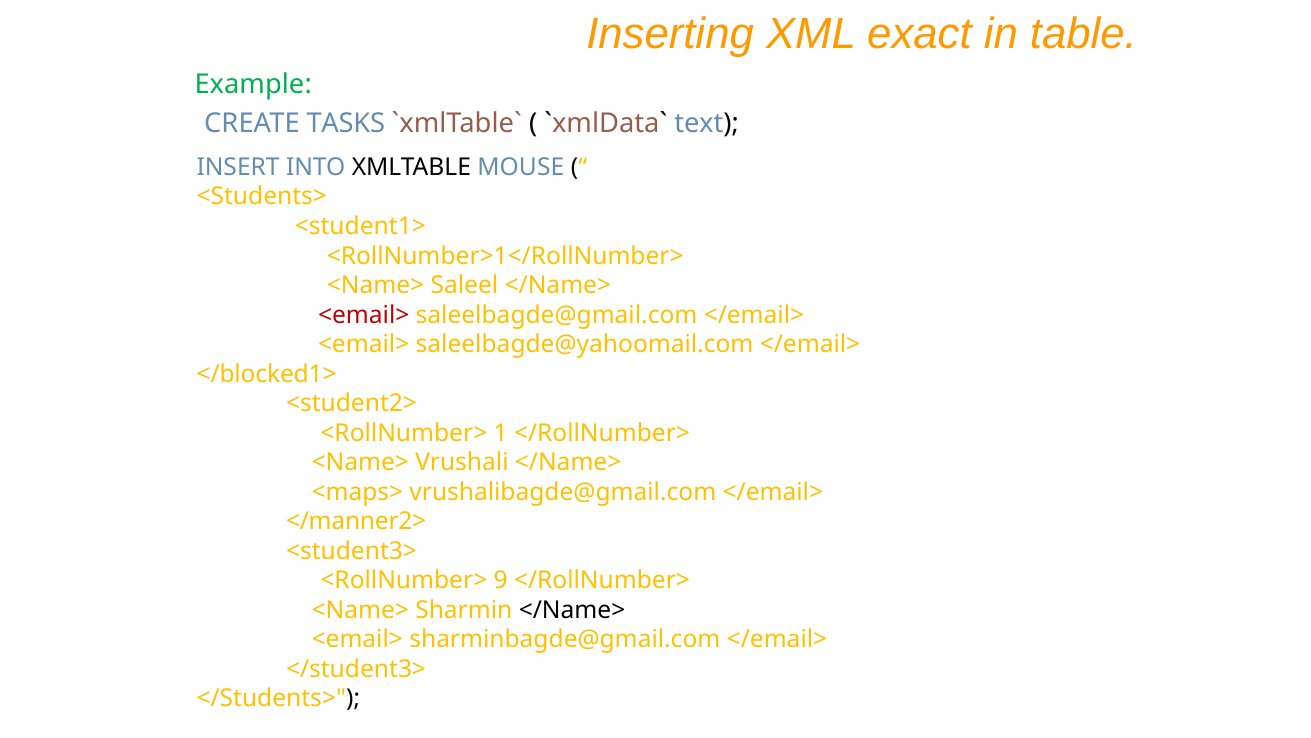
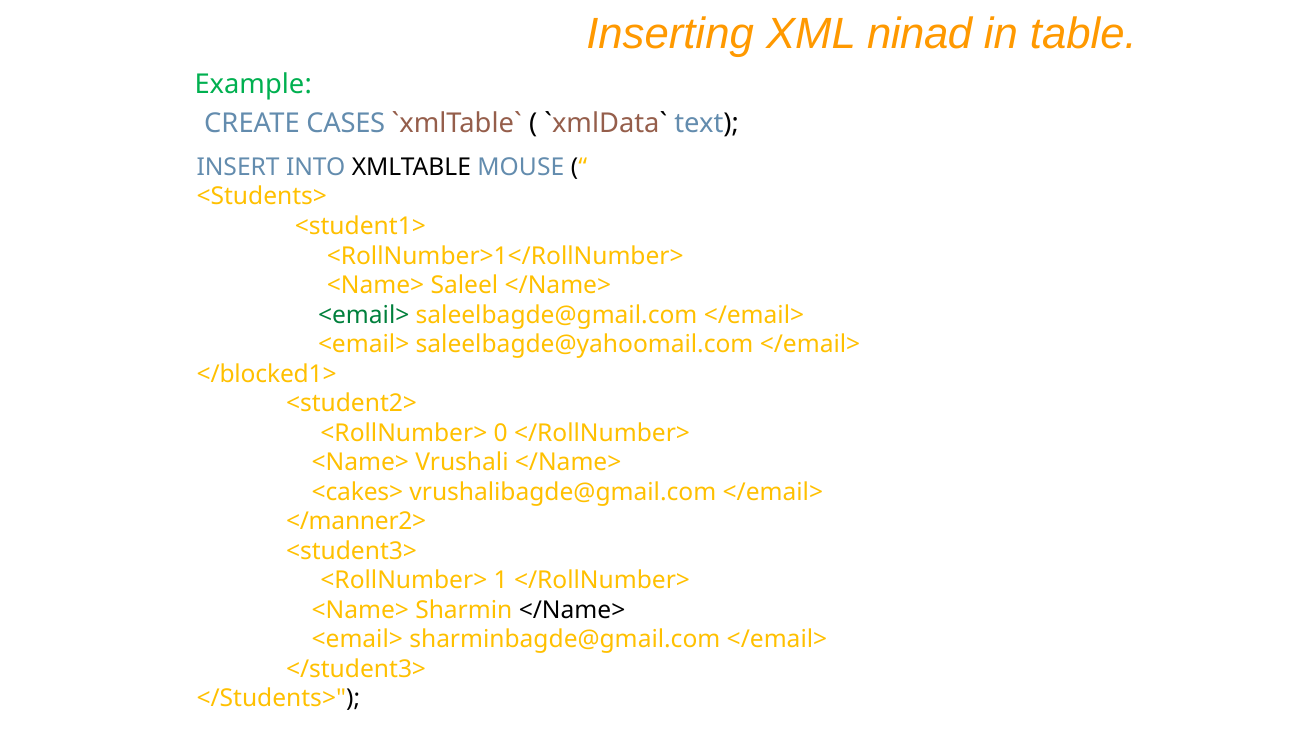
exact: exact -> ninad (920, 34)
TASKS: TASKS -> CASES (346, 123)
<email> colour: red -> green (364, 315)
1: 1 -> 0 (501, 433)
<maps>: <maps> -> <cakes> (357, 492)
9: 9 -> 1 (501, 580)
